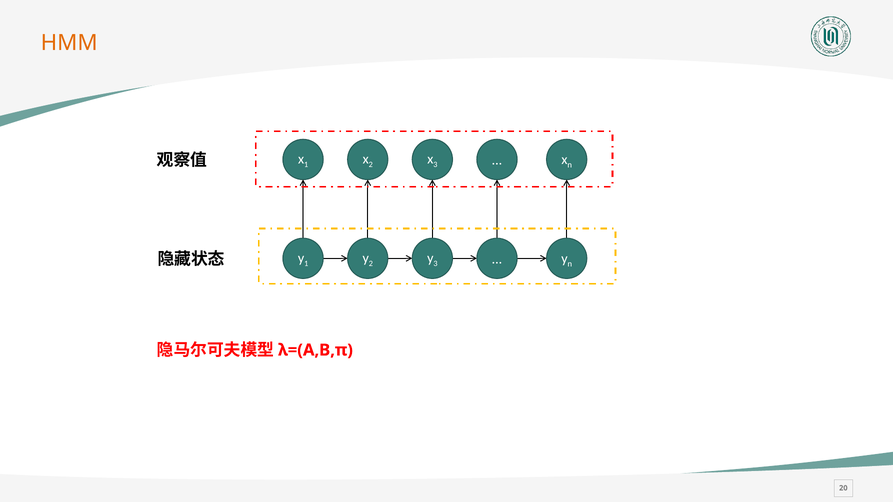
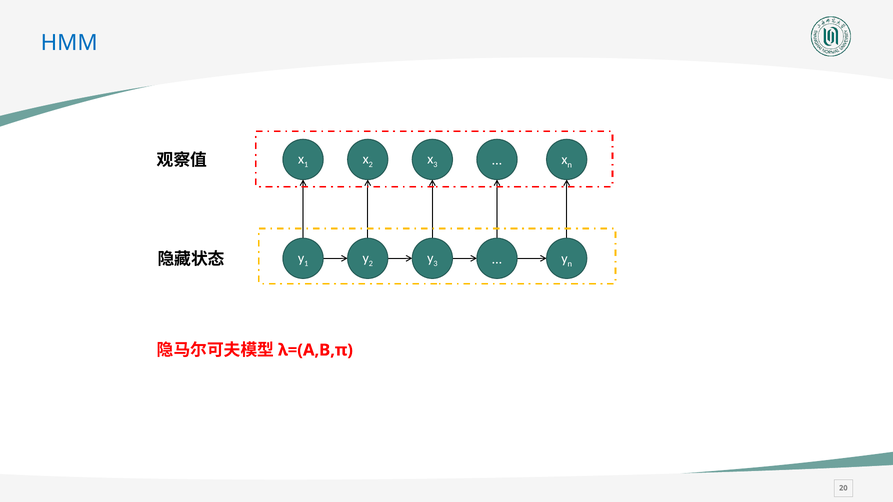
HMM colour: orange -> blue (69, 43)
